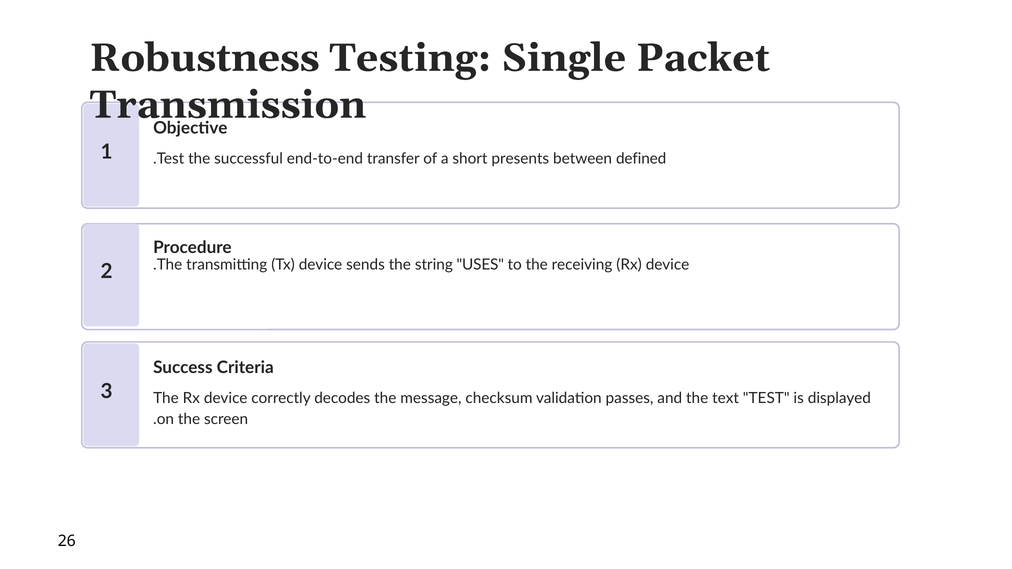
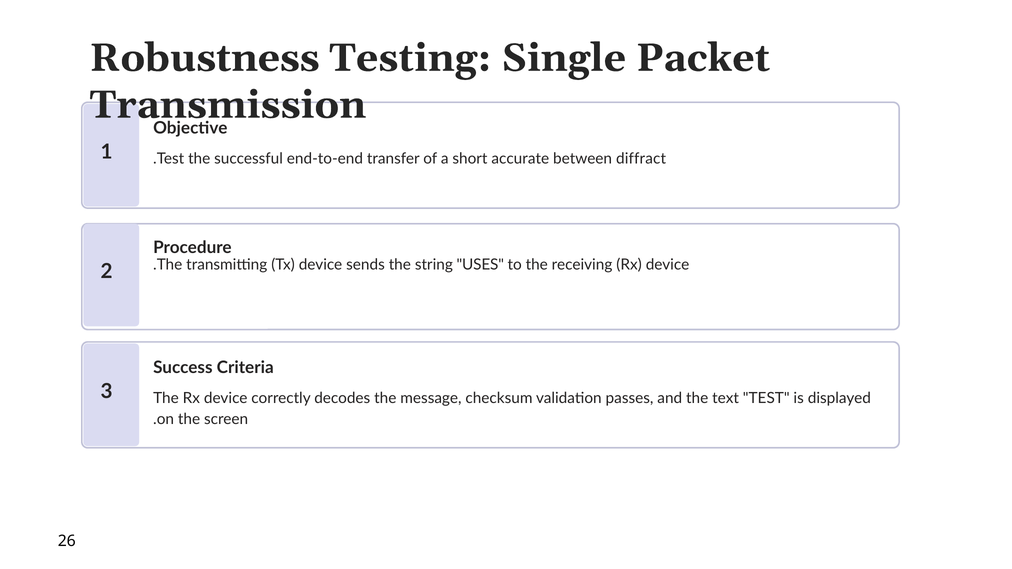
presents: presents -> accurate (520, 159)
defined: defined -> diffract (641, 159)
